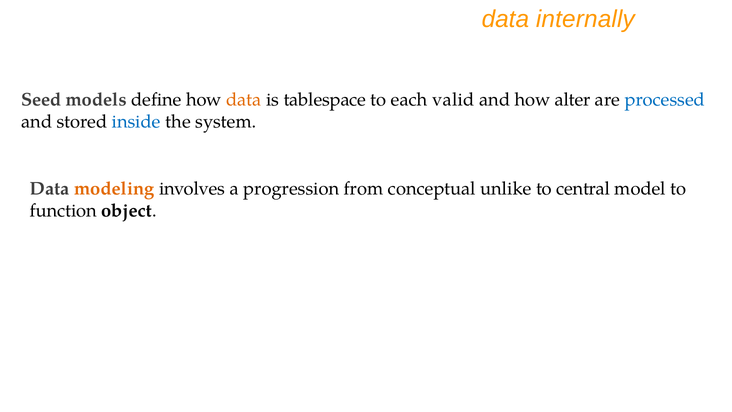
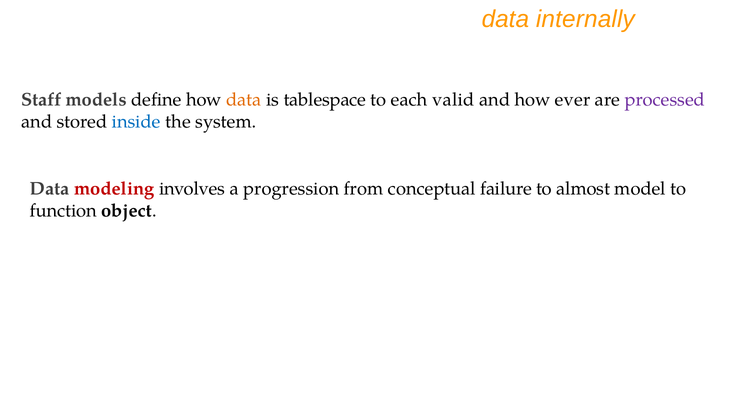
Seed: Seed -> Staff (41, 100)
alter: alter -> ever (573, 100)
processed colour: blue -> purple (665, 100)
modeling colour: orange -> red (114, 189)
unlike: unlike -> failure (506, 189)
central: central -> almost (583, 189)
